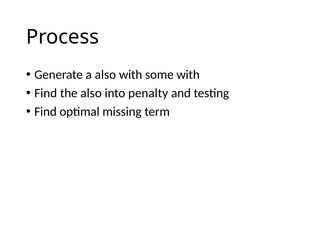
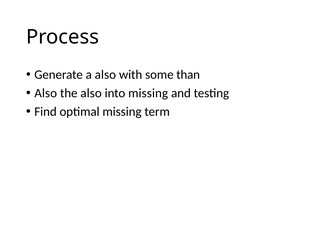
some with: with -> than (188, 75)
Find: Find -> Also (46, 93)
into penalty: penalty -> missing (148, 93)
